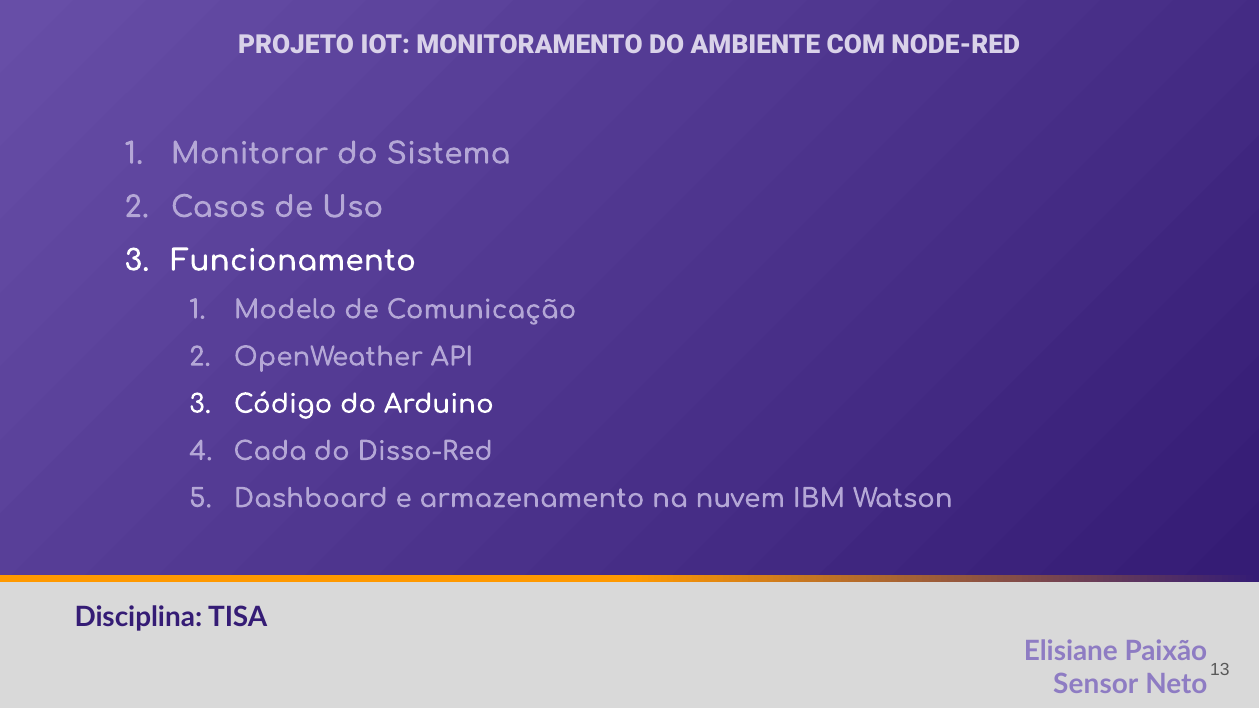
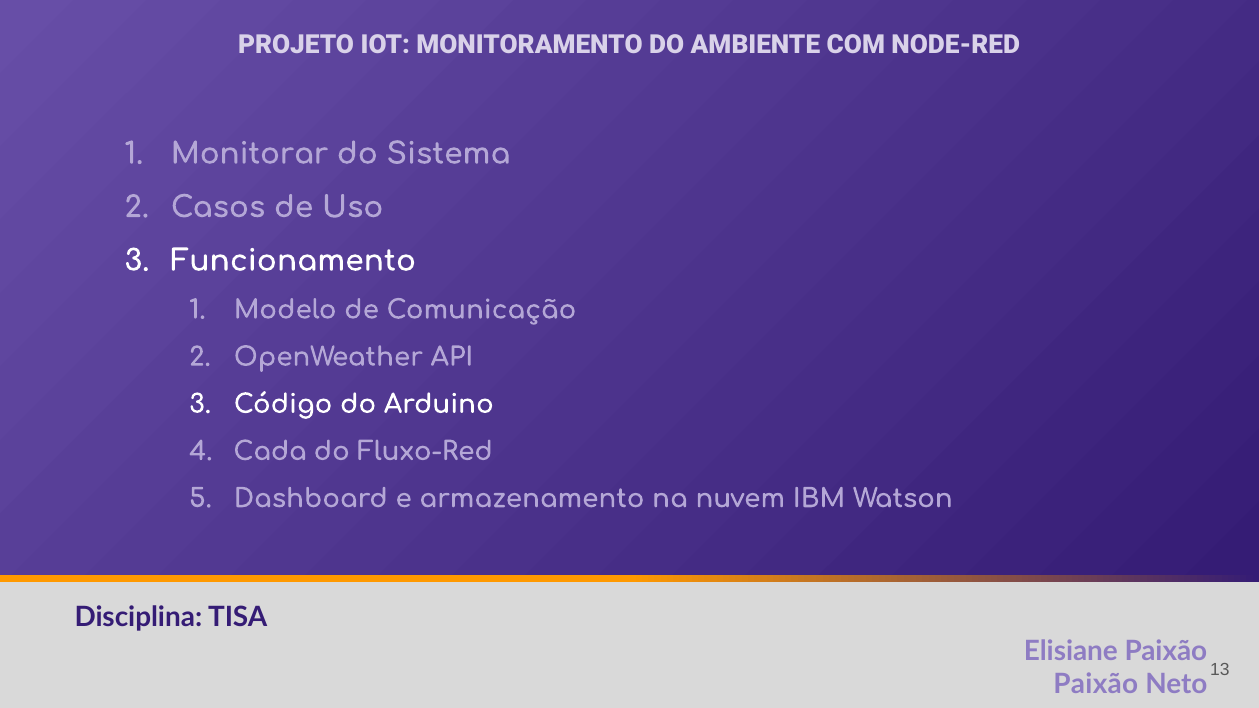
Disso-Red: Disso-Red -> Fluxo-Red (425, 452)
Sensor: Sensor -> Paixão (1096, 685)
